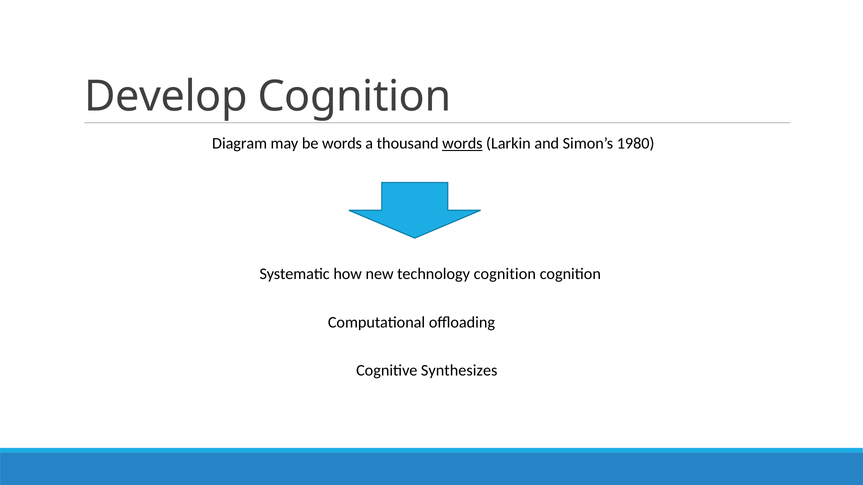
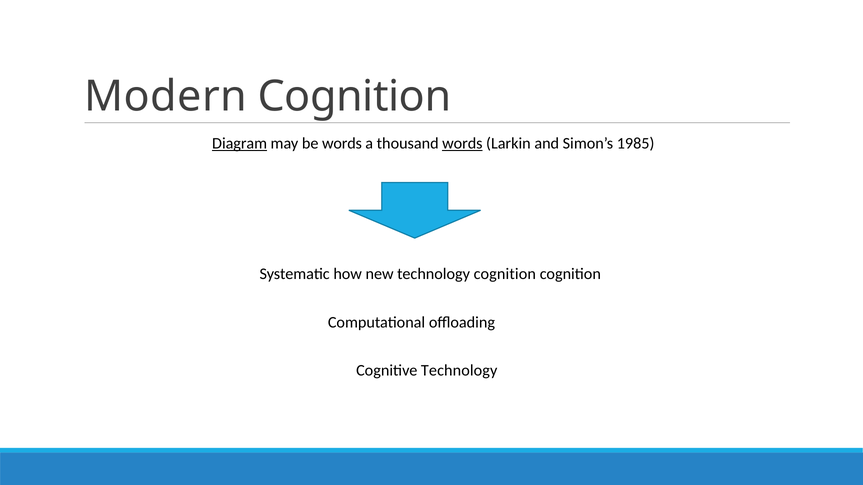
Develop: Develop -> Modern (166, 97)
Diagram underline: none -> present (240, 144)
1980: 1980 -> 1985 (636, 144)
Cognitive Synthesizes: Synthesizes -> Technology (459, 371)
